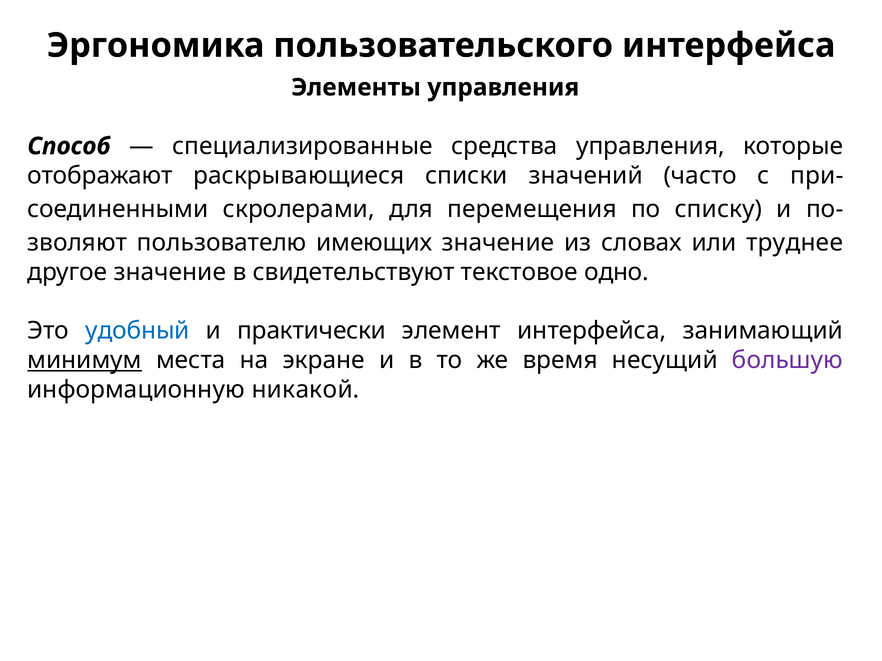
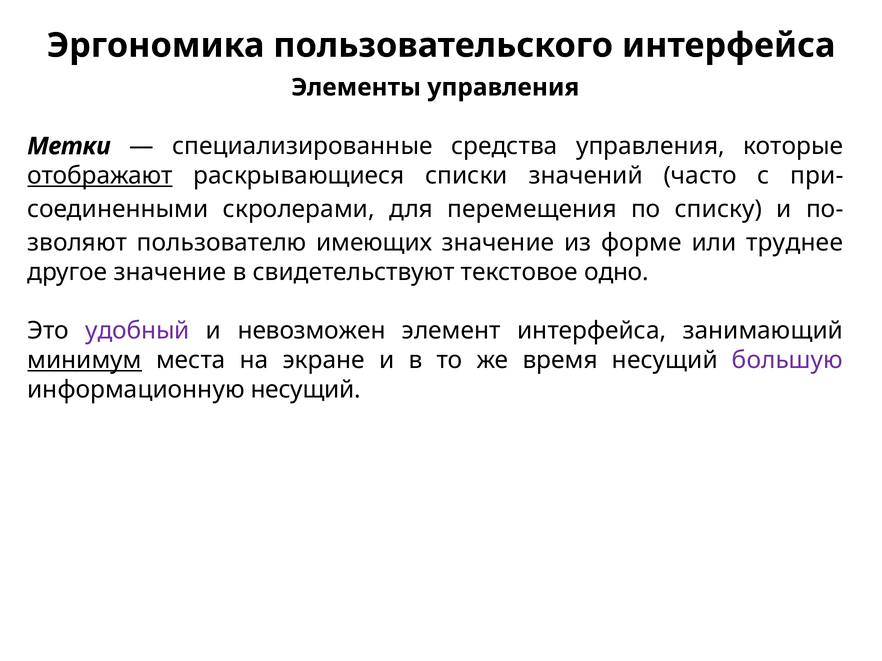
Способ: Способ -> Метки (69, 146)
отображают underline: none -> present (100, 176)
словах: словах -> форме (641, 243)
удобный colour: blue -> purple (137, 331)
практически: практически -> невозможен (312, 331)
информационную никакой: никакой -> несущий (306, 390)
